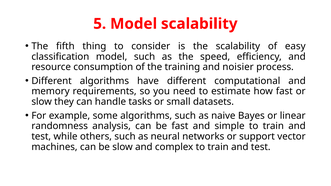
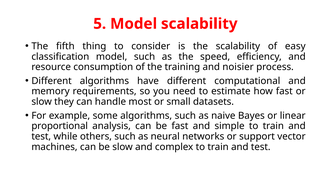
tasks: tasks -> most (140, 102)
randomness: randomness -> proportional (60, 126)
